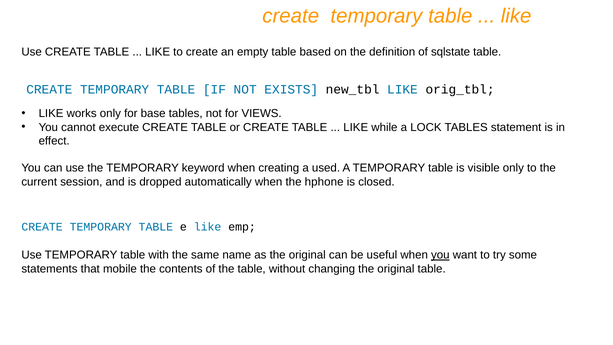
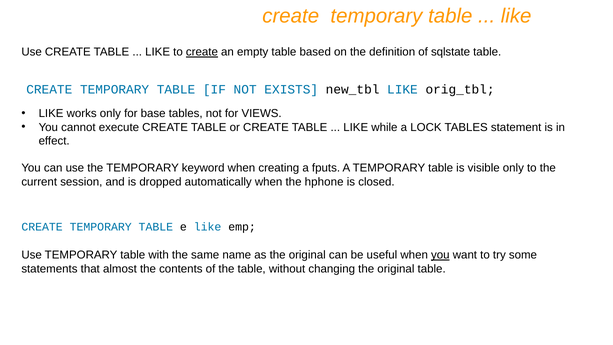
create underline: none -> present (202, 52)
used: used -> fputs (326, 168)
mobile: mobile -> almost (120, 269)
